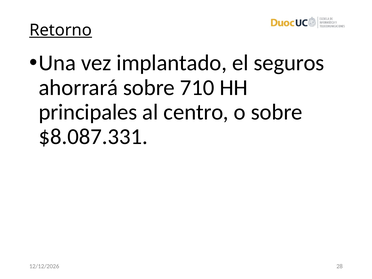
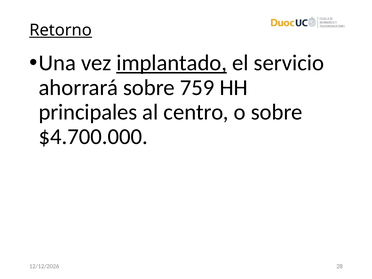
implantado underline: none -> present (172, 63)
seguros: seguros -> servicio (289, 63)
710: 710 -> 759 (197, 88)
$8.087.331: $8.087.331 -> $4.700.000 (93, 137)
